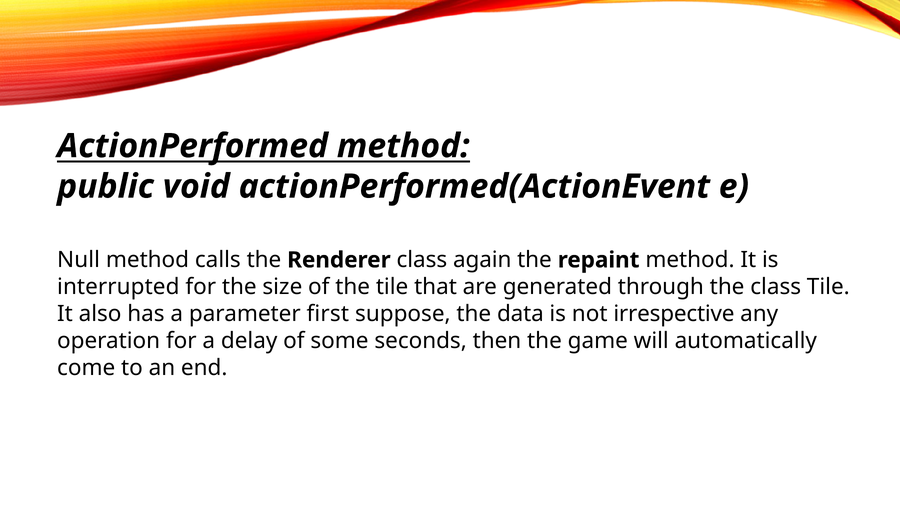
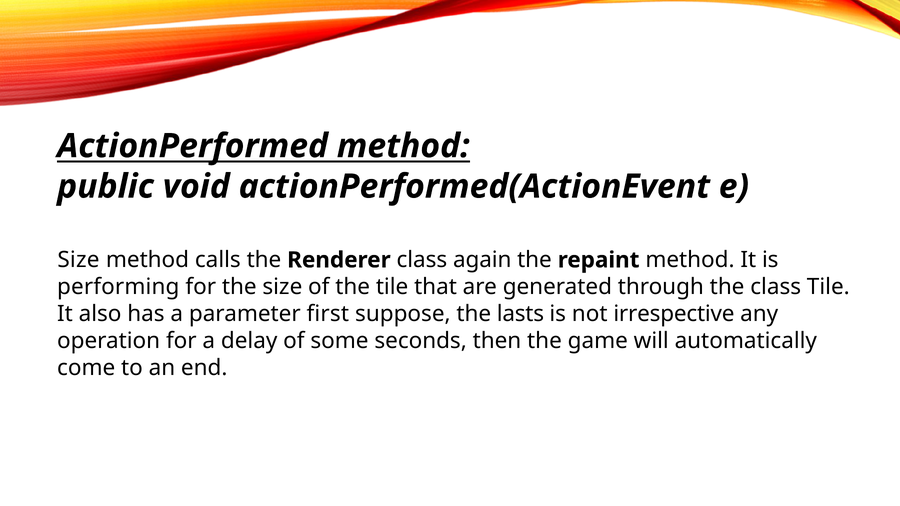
Null: Null -> Size (78, 260)
interrupted: interrupted -> performing (118, 287)
data: data -> lasts (520, 314)
